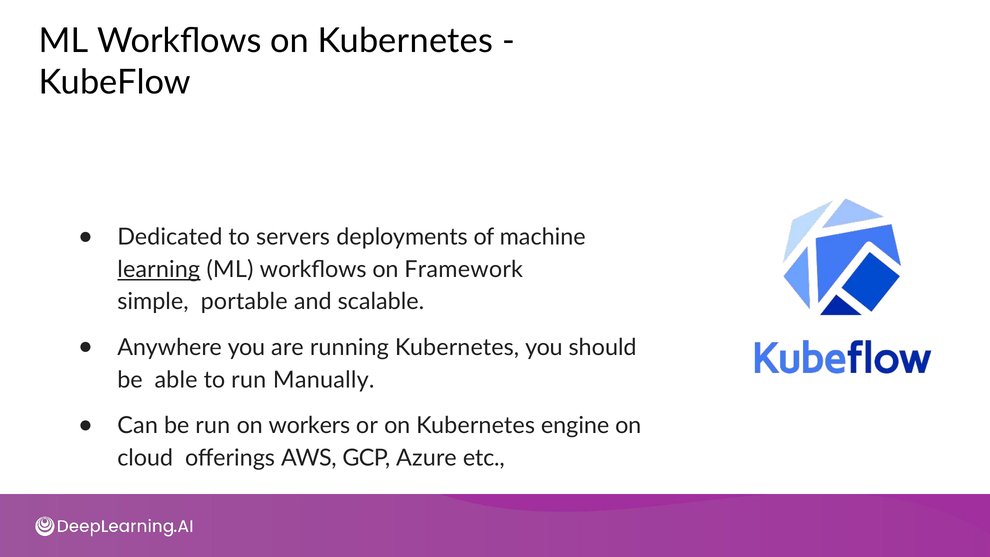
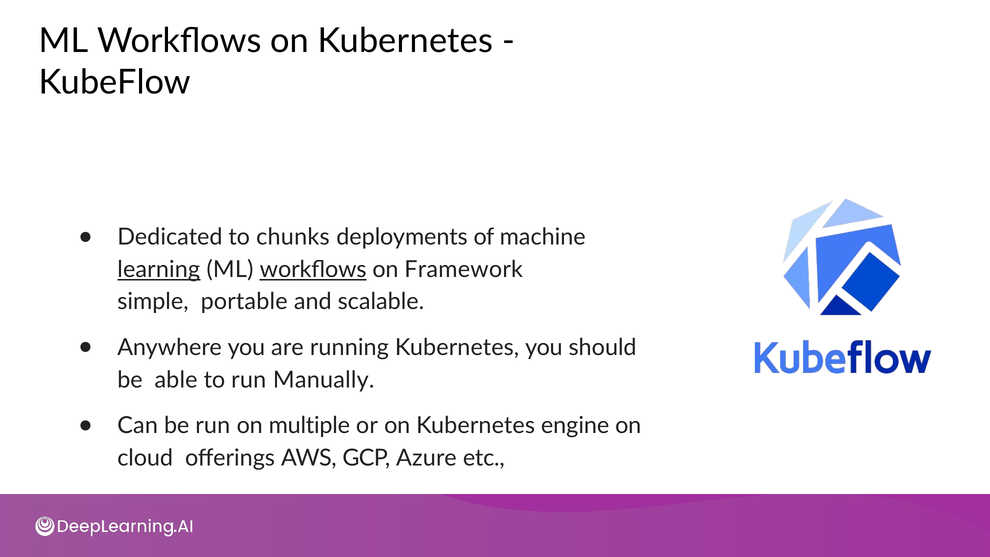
servers: servers -> chunks (293, 237)
workﬂows underline: none -> present (313, 269)
workers: workers -> multiple (309, 425)
